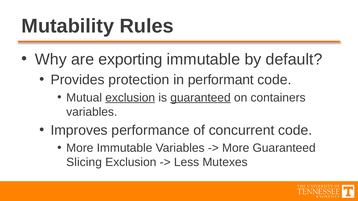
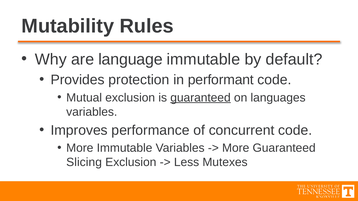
exporting: exporting -> language (130, 59)
exclusion underline: present -> none (130, 98)
containers: containers -> languages (278, 98)
